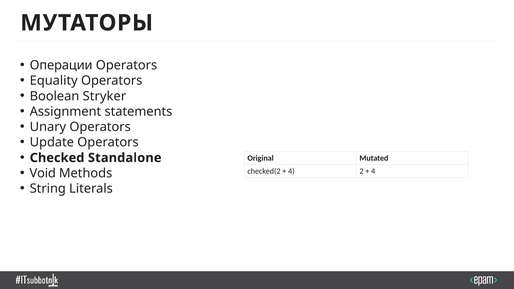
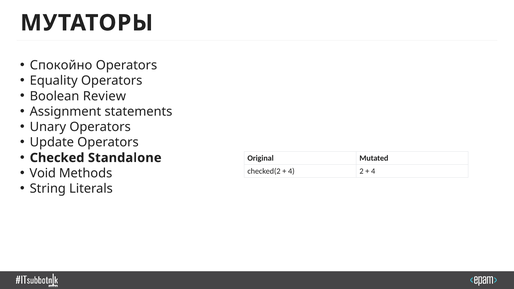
Операции: Операции -> Спокойно (61, 65)
Stryker: Stryker -> Review (104, 96)
